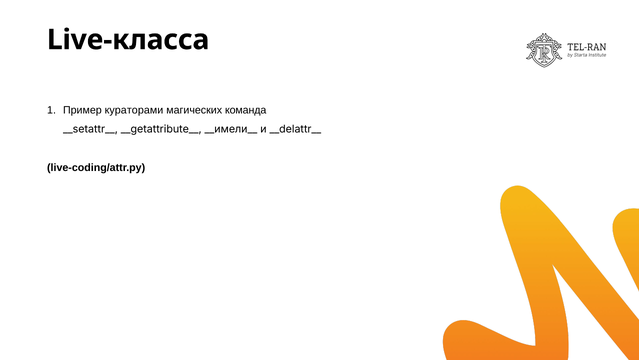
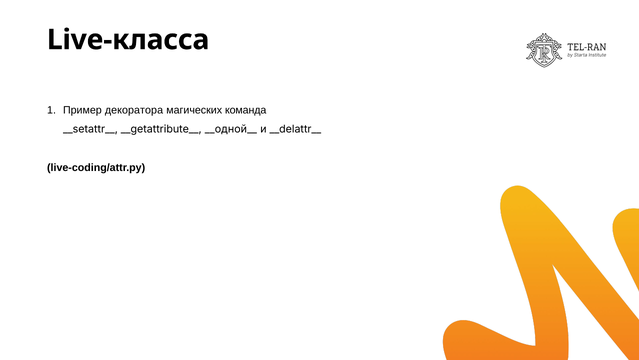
кураторами: кураторами -> декоратора (134, 110)
__имели__: __имели__ -> __одной__ (231, 129)
